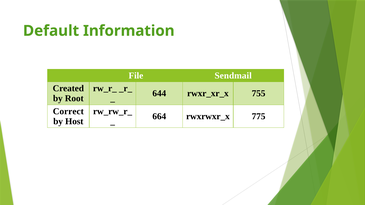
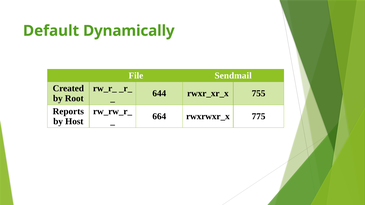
Information: Information -> Dynamically (129, 31)
Correct: Correct -> Reports (68, 111)
